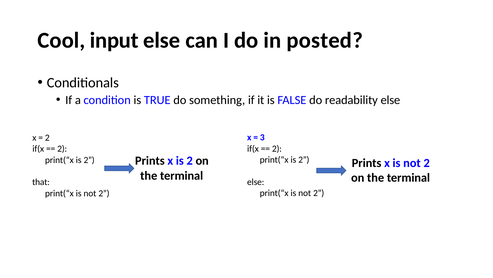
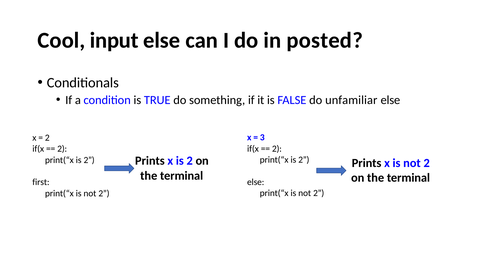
readability: readability -> unfamiliar (351, 100)
that: that -> first (41, 182)
